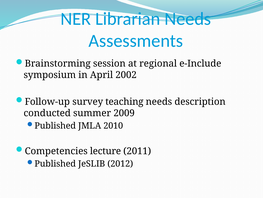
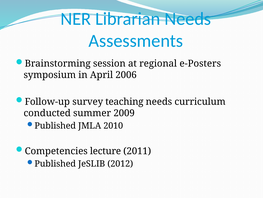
e-Include: e-Include -> e-Posters (200, 63)
2002: 2002 -> 2006 (126, 75)
description: description -> curriculum (200, 101)
